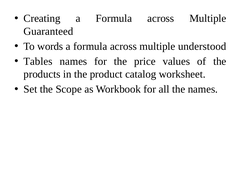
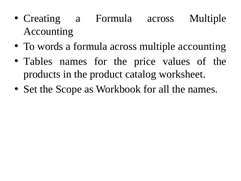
Guaranteed: Guaranteed -> Accounting (48, 31)
understood: understood -> accounting (202, 46)
